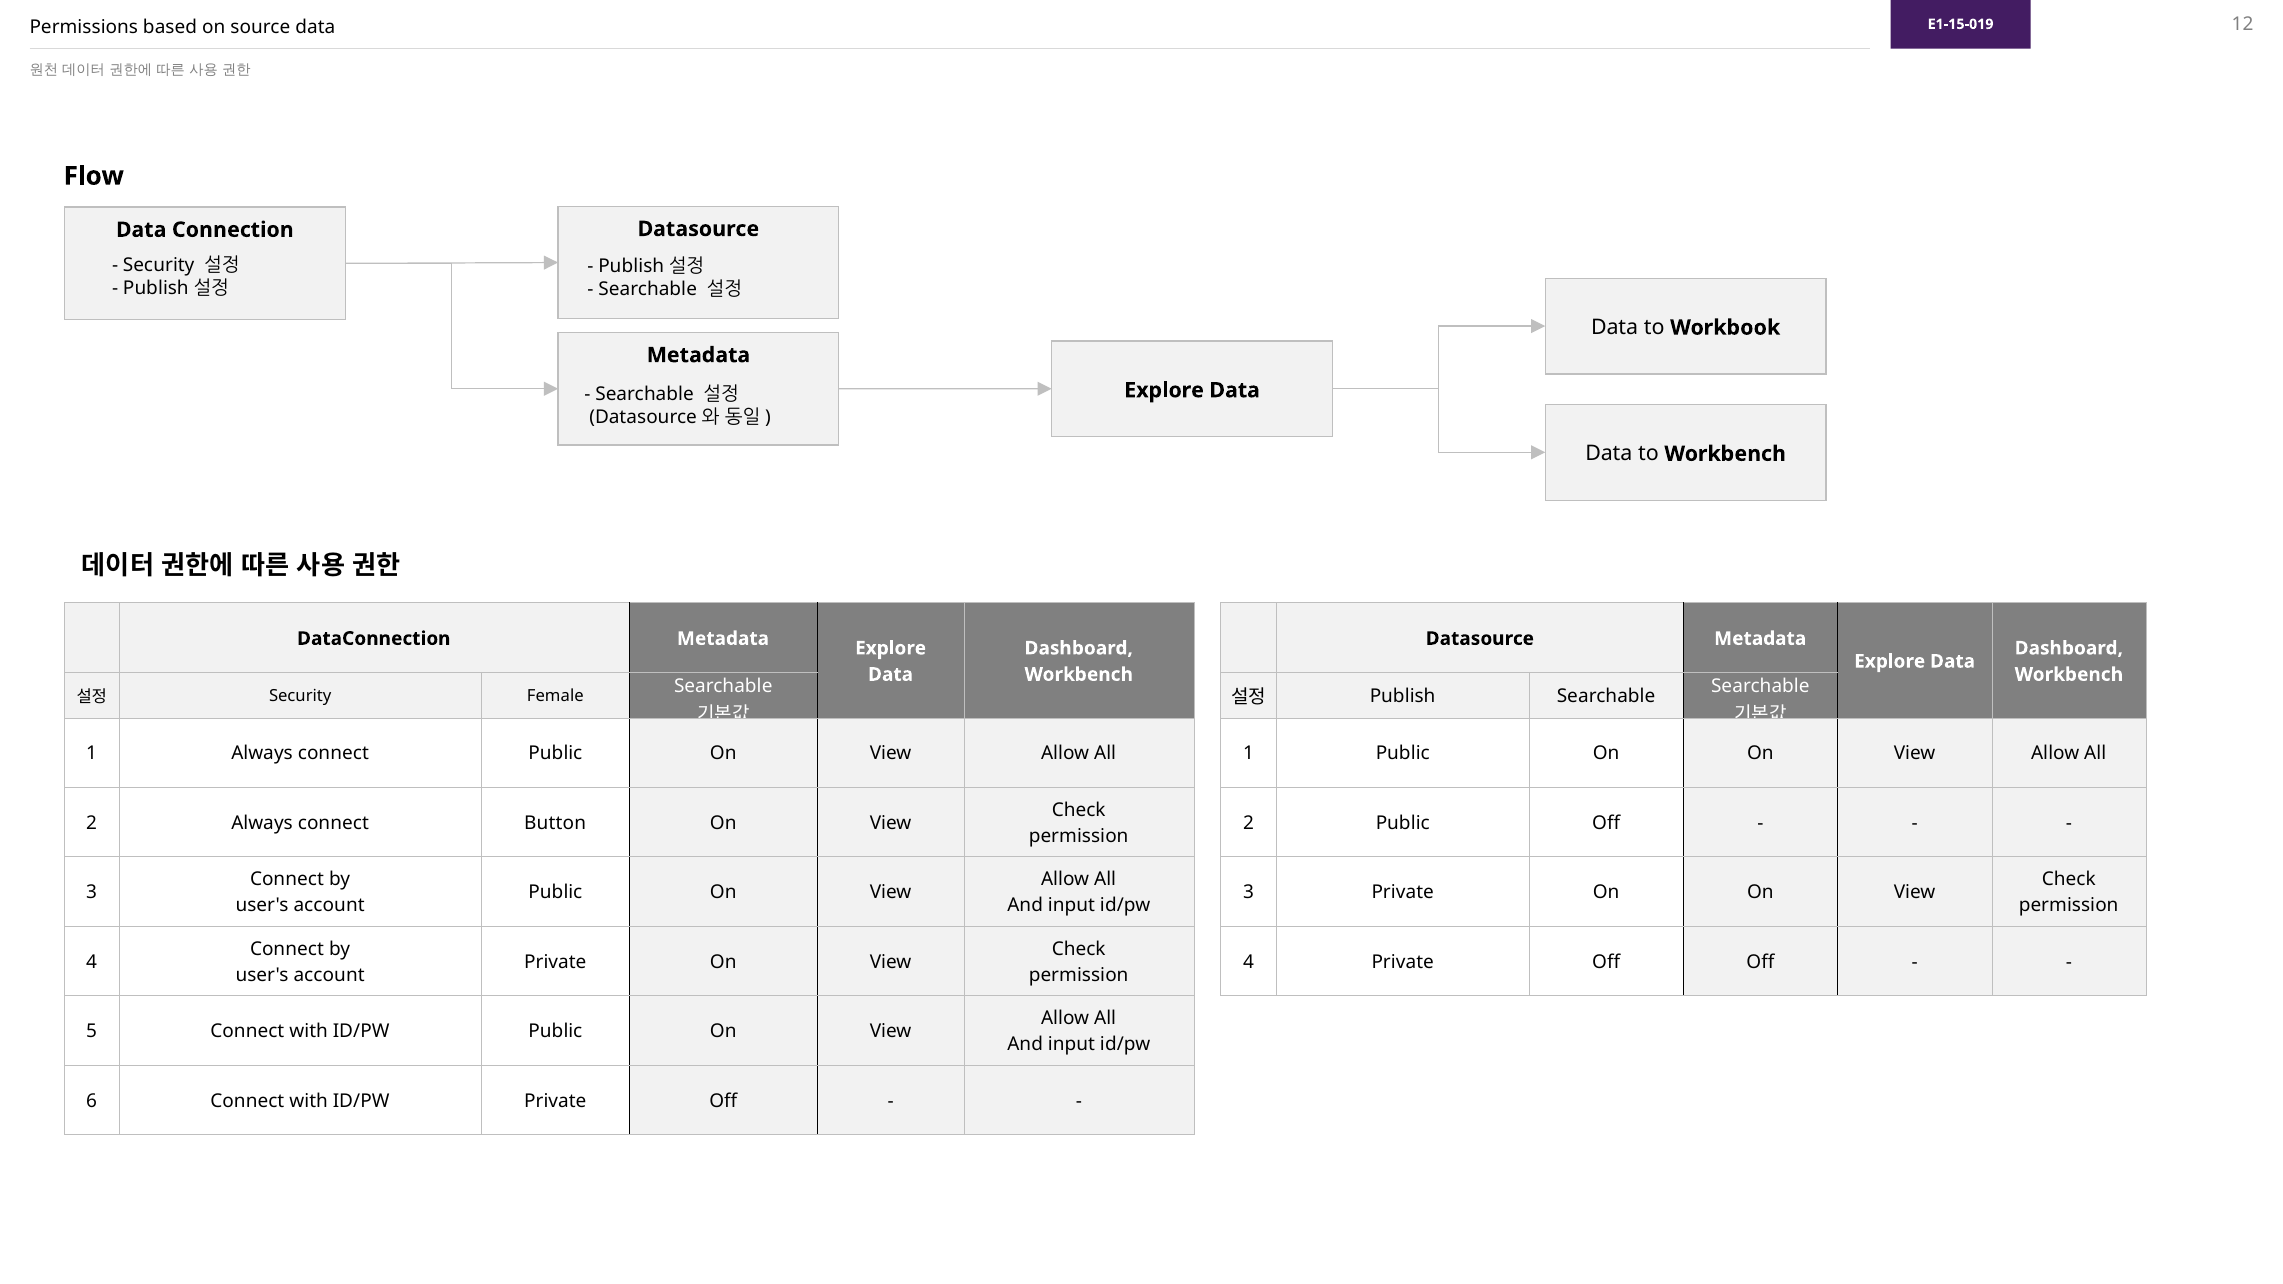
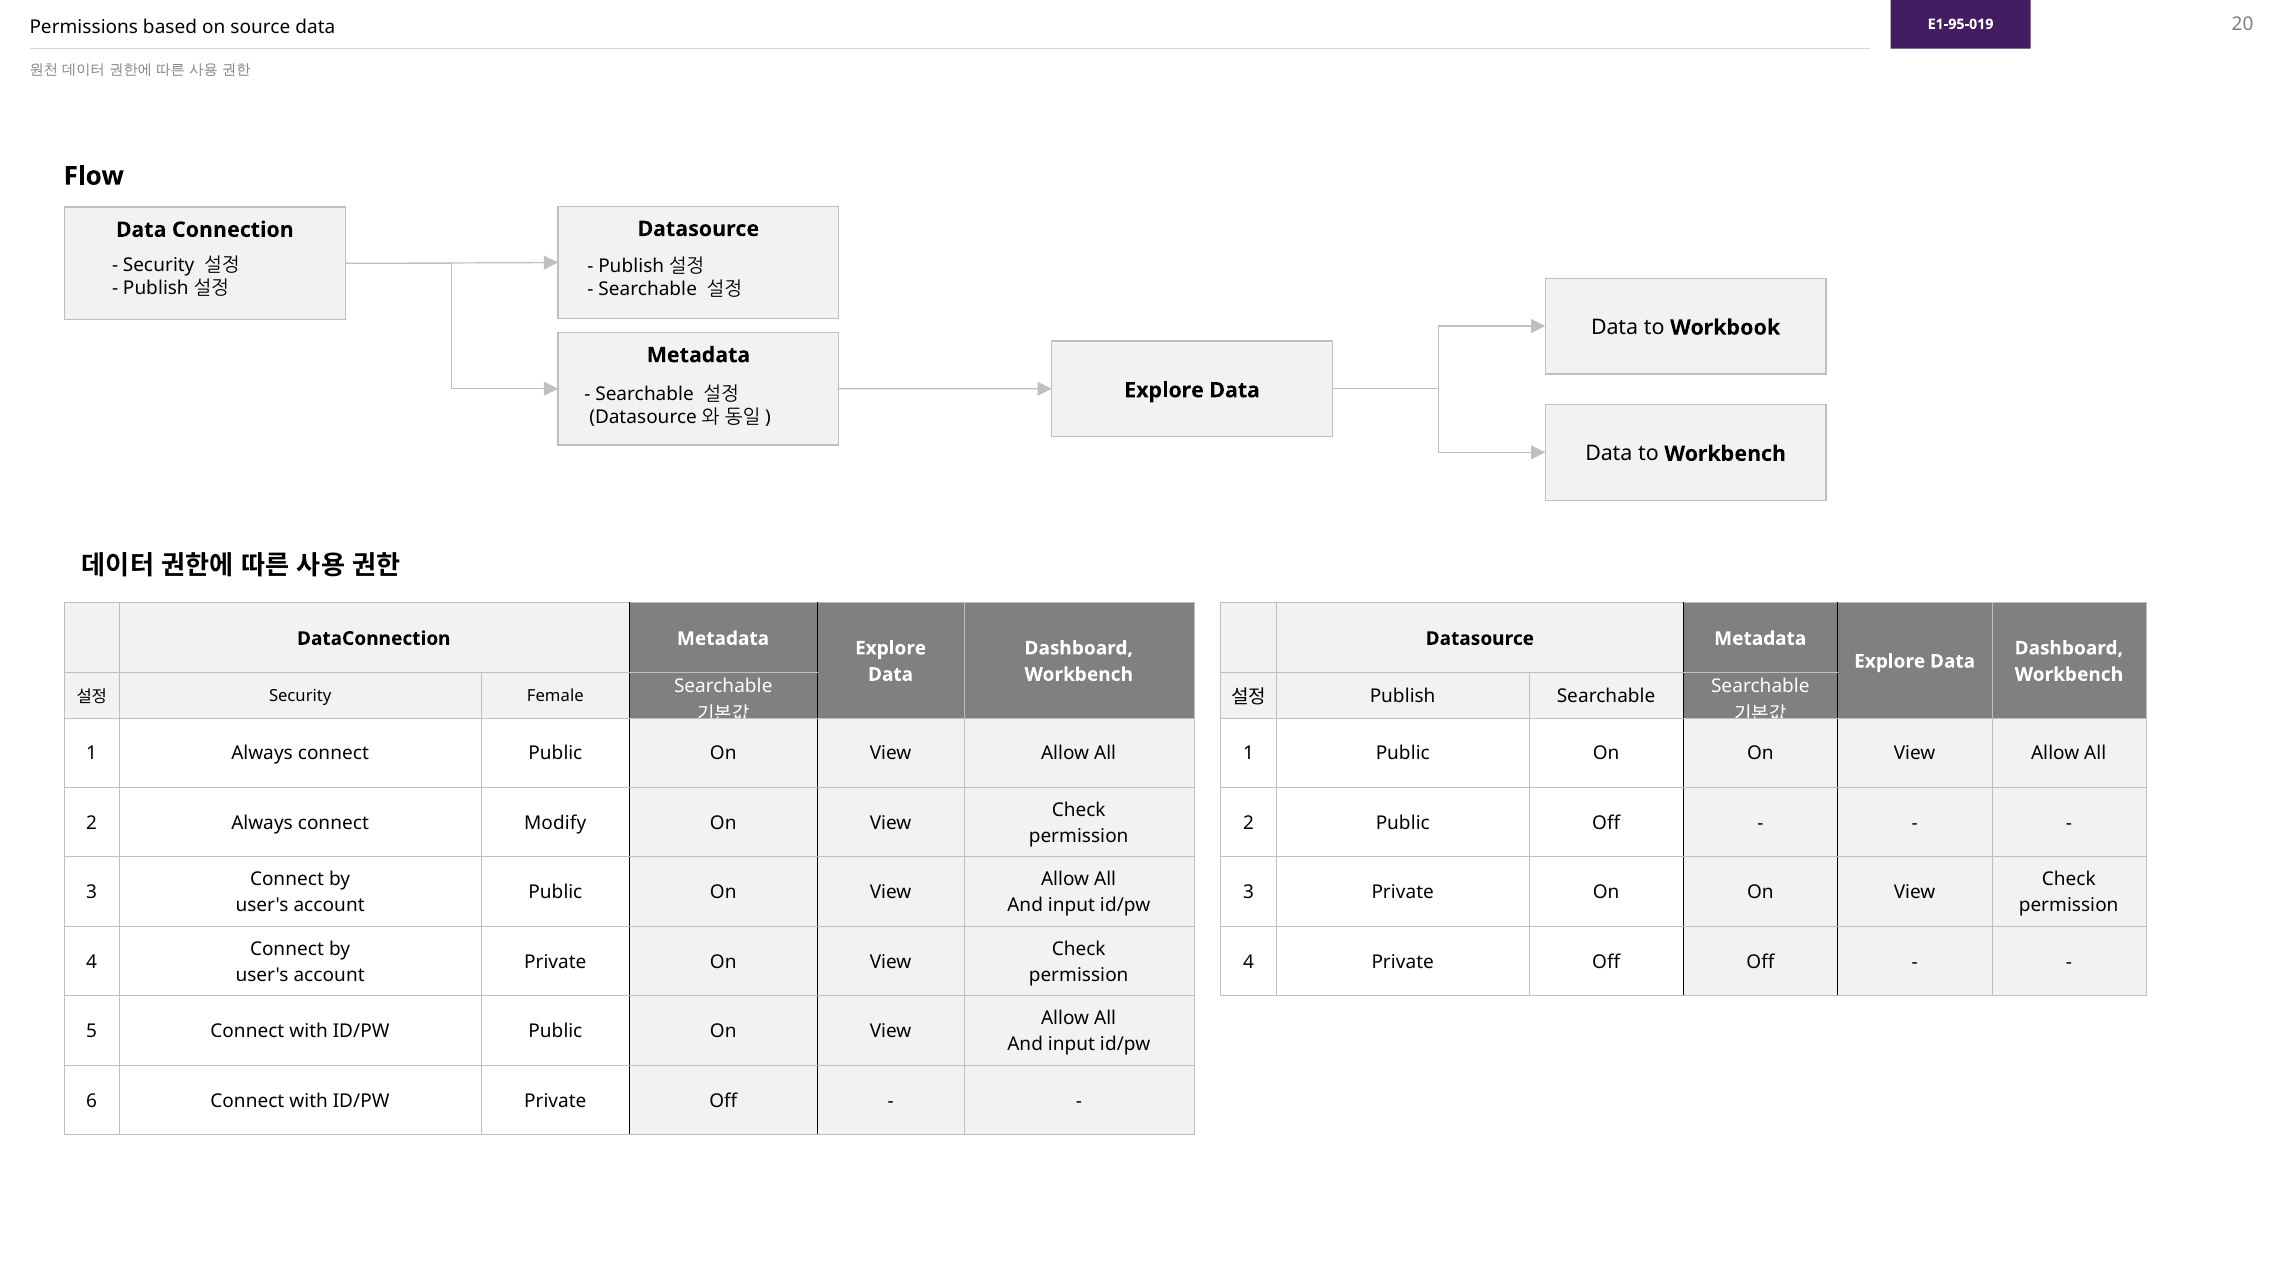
E1-15-019: E1-15-019 -> E1-95-019 (1961, 24)
12: 12 -> 20 (2243, 24)
Button: Button -> Modify (555, 823)
